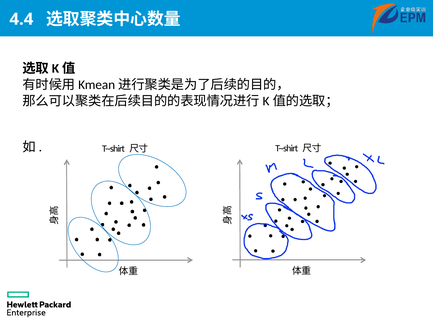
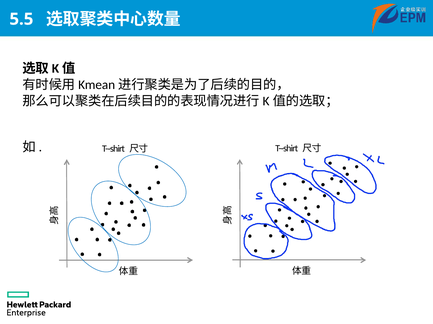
4.4: 4.4 -> 5.5 (21, 19)
